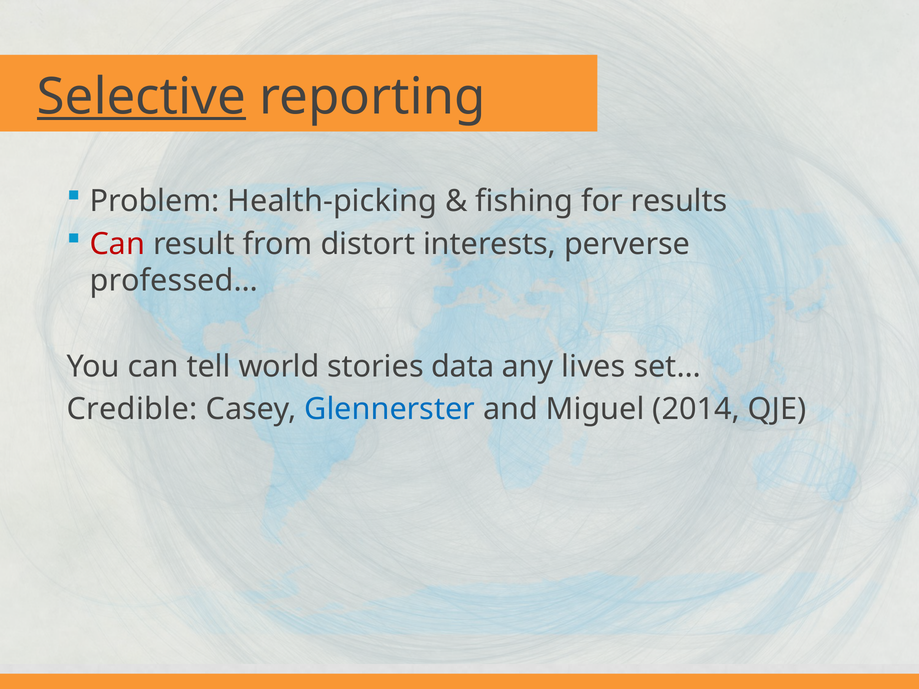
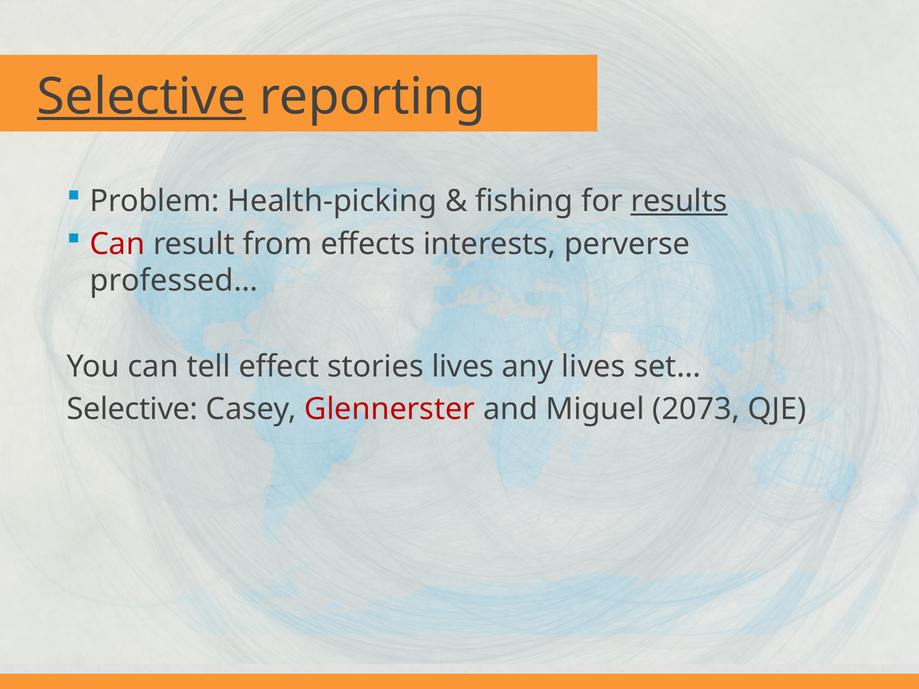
results underline: none -> present (679, 201)
distort: distort -> effects (368, 244)
world: world -> effect (279, 367)
stories data: data -> lives (463, 367)
Credible: Credible -> Selective (132, 410)
Glennerster colour: blue -> red (390, 410)
2014: 2014 -> 2073 (696, 410)
